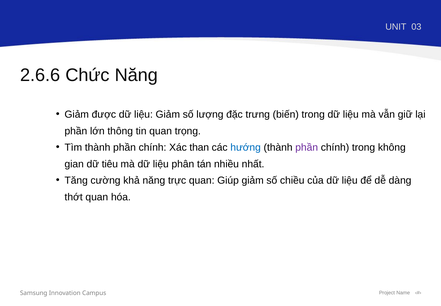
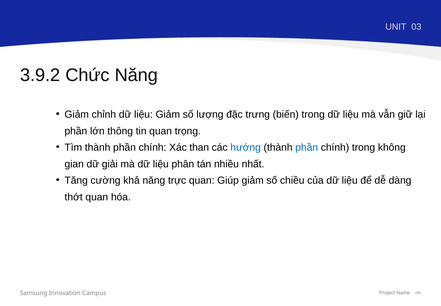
2.6.6: 2.6.6 -> 3.9.2 (40, 75)
được: được -> chỉnh (104, 114)
phần colour: purple -> blue (307, 147)
tiêu: tiêu -> giải (110, 164)
